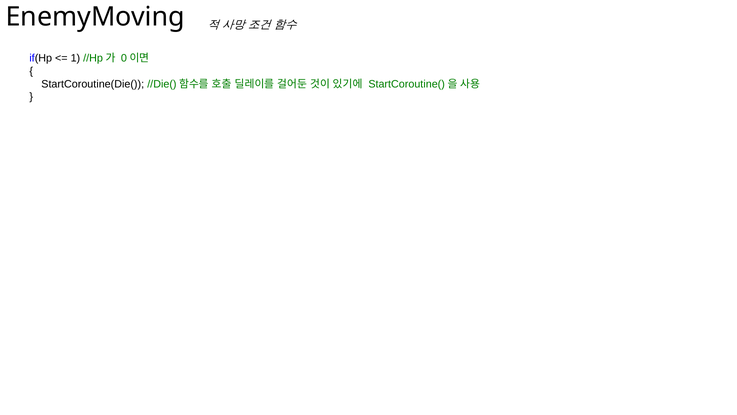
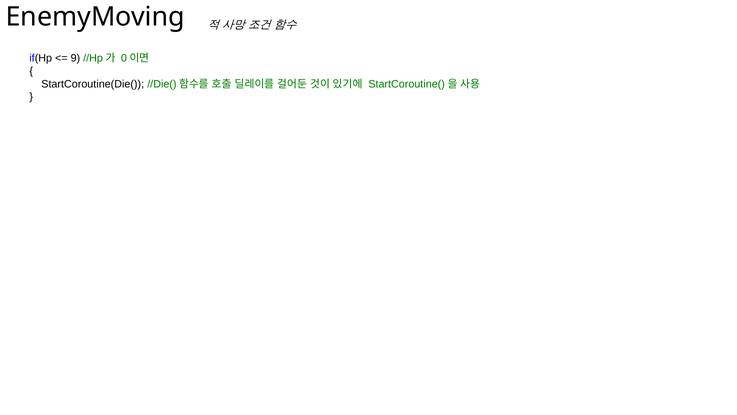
1: 1 -> 9 (75, 58)
